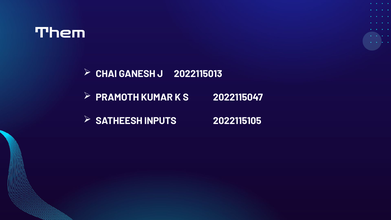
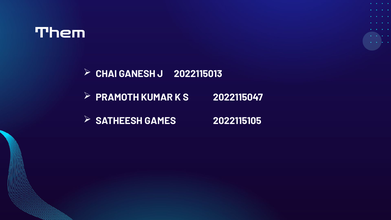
INPUTS: INPUTS -> GAMES (160, 121)
